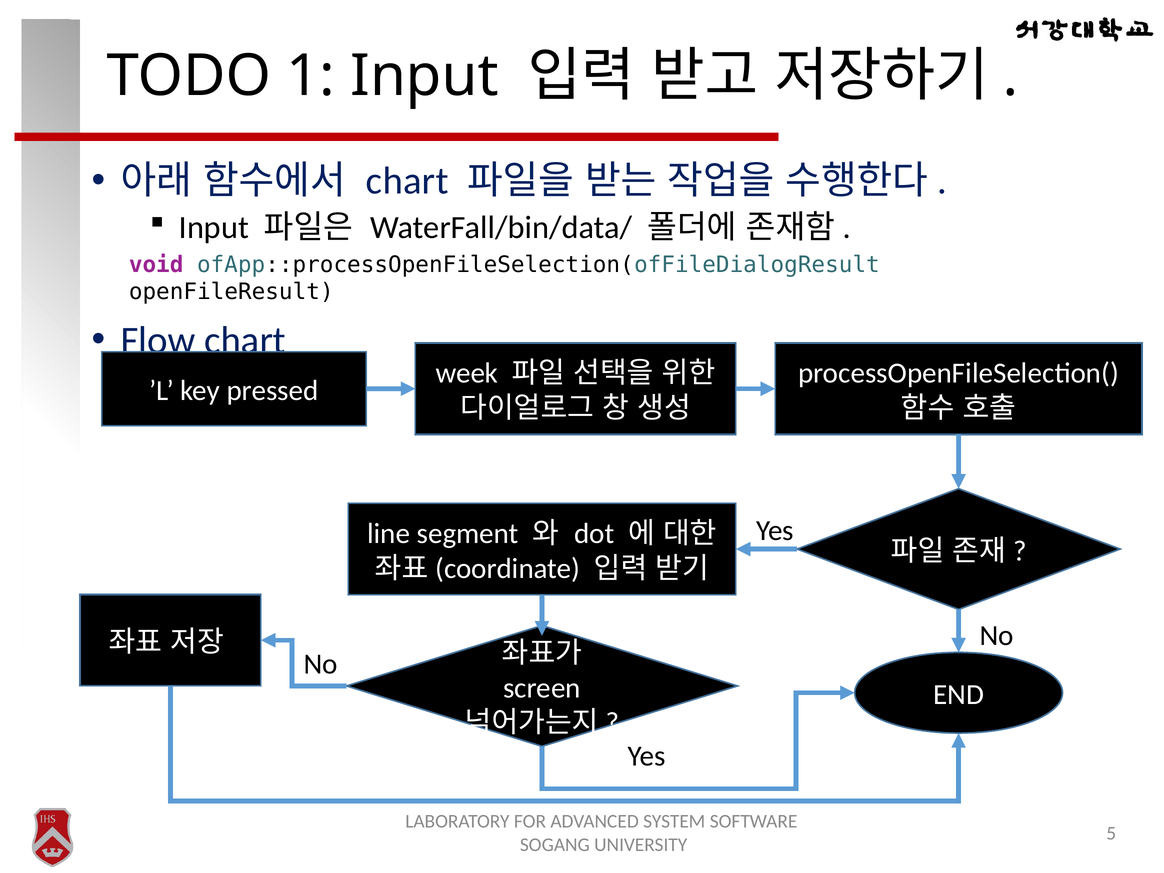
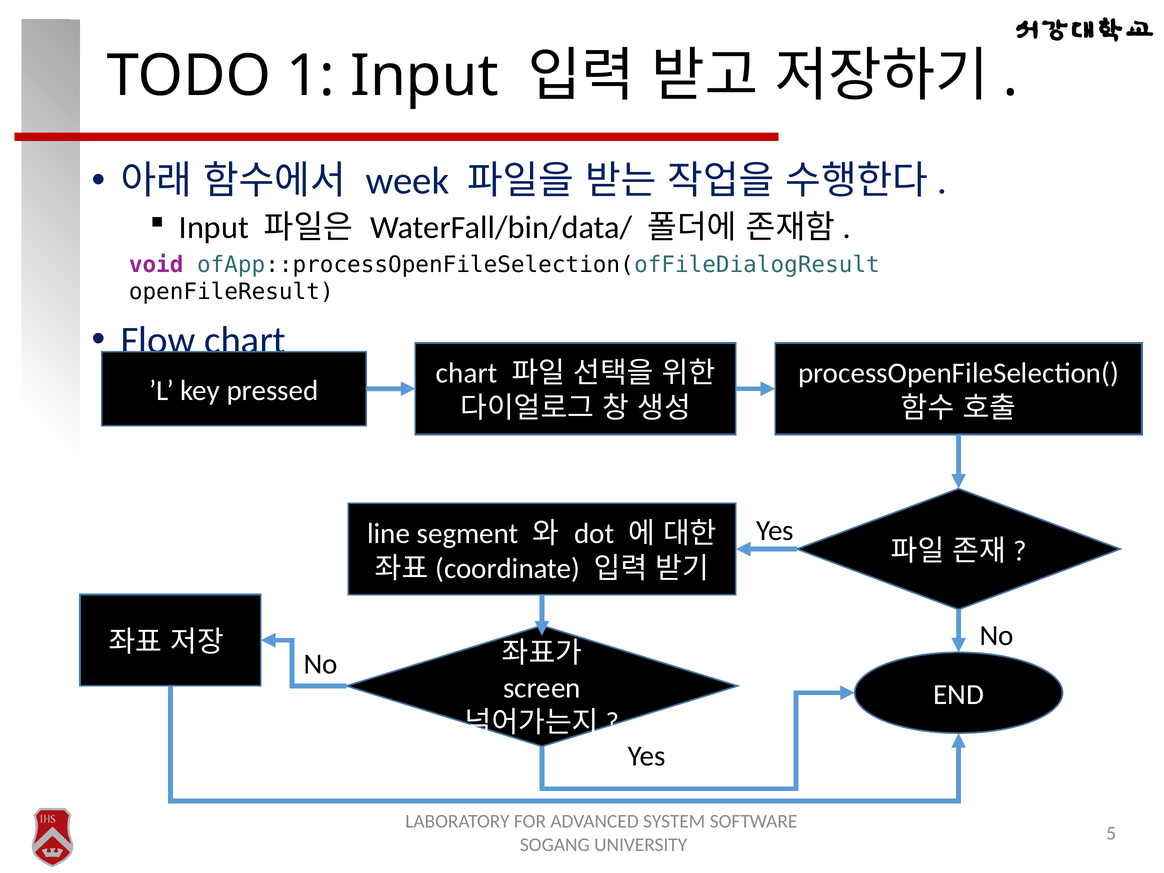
chart: chart -> week (408, 181)
week: week -> chart (467, 373)
